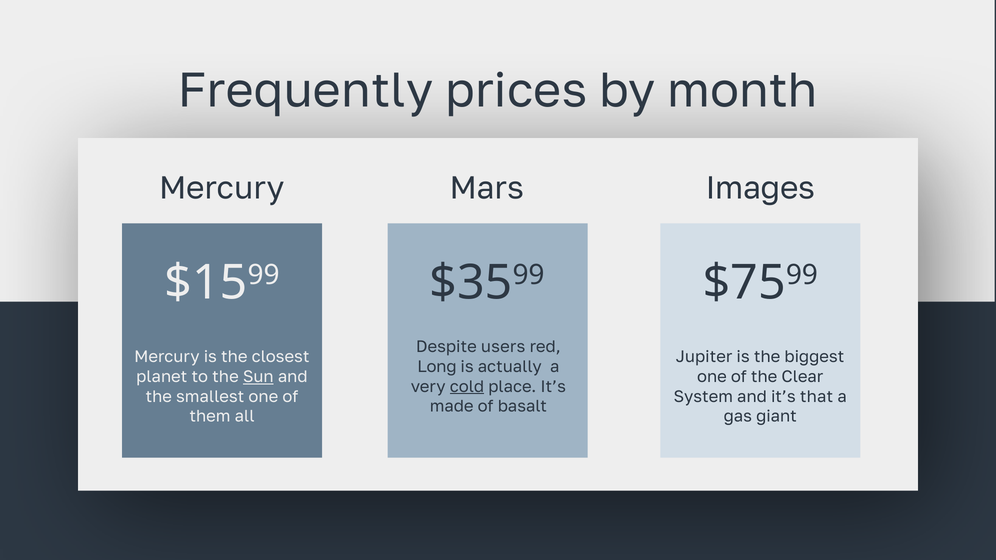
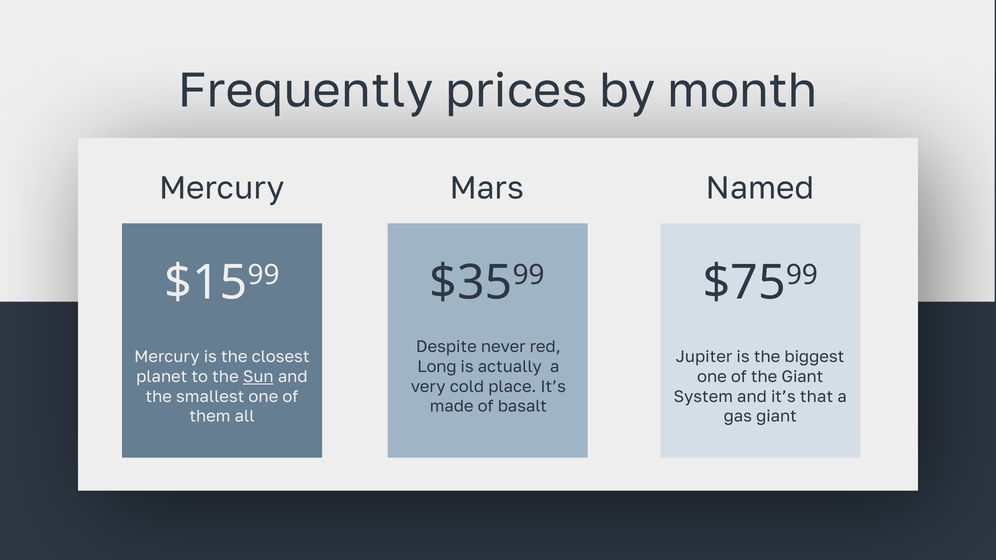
Images: Images -> Named (760, 189)
users: users -> never (503, 347)
the Clear: Clear -> Giant (802, 377)
cold underline: present -> none (467, 387)
